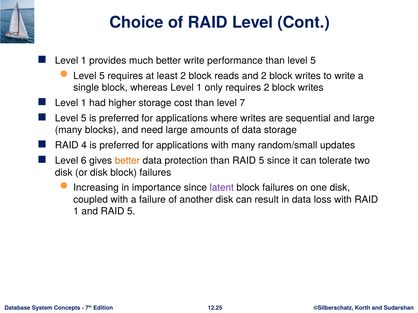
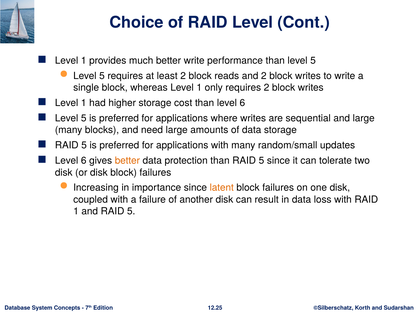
than level 7: 7 -> 6 (242, 103)
4: 4 -> 5 (84, 146)
latent colour: purple -> orange (222, 188)
